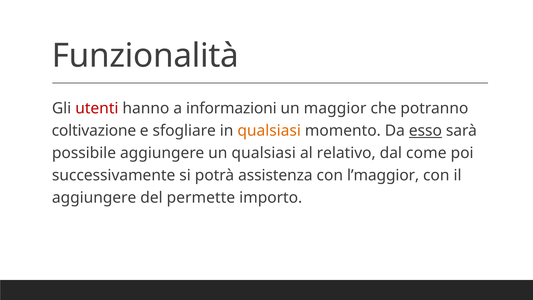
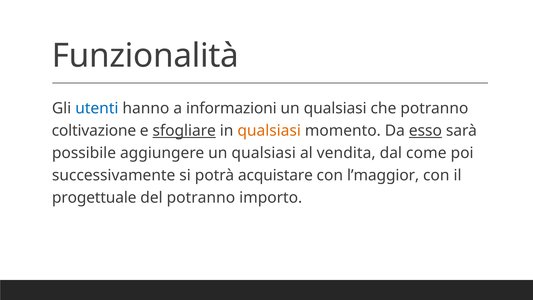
utenti colour: red -> blue (97, 108)
maggior: maggior -> qualsiasi (335, 108)
sfogliare underline: none -> present (184, 131)
relativo: relativo -> vendita (346, 153)
assistenza: assistenza -> acquistare (275, 175)
aggiungere: aggiungere -> progettuale (94, 198)
del permette: permette -> potranno (201, 198)
